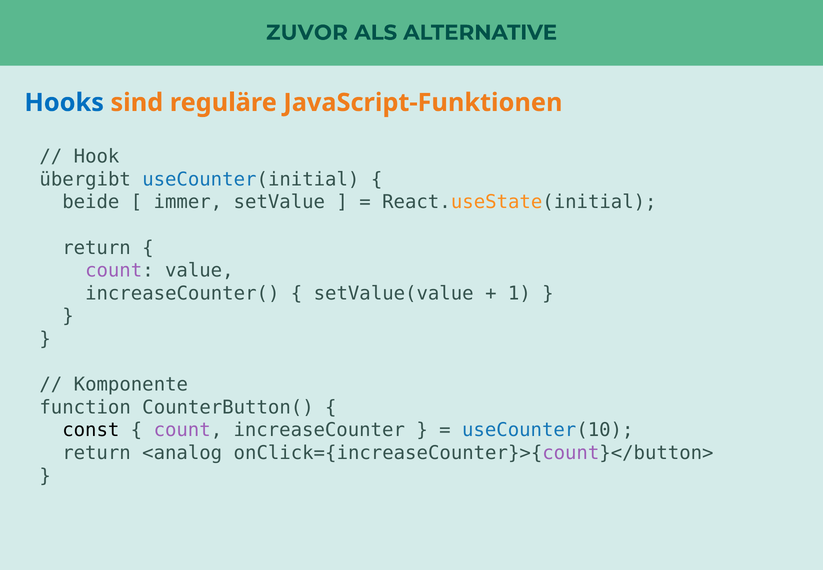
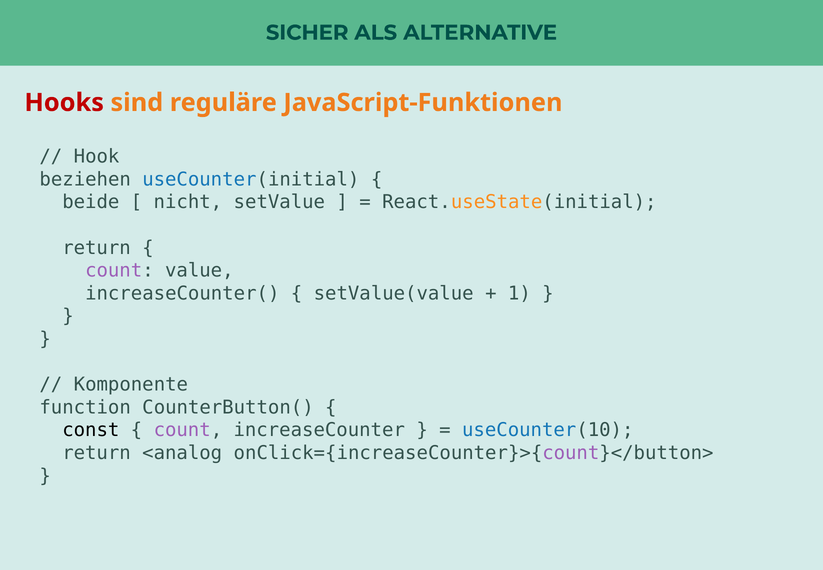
ZUVOR: ZUVOR -> SICHER (307, 33)
Hooks colour: blue -> red (64, 103)
übergibt: übergibt -> beziehen (85, 179)
immer: immer -> nicht (188, 202)
